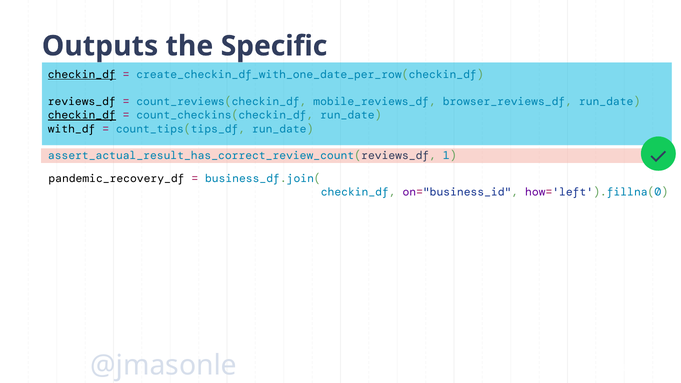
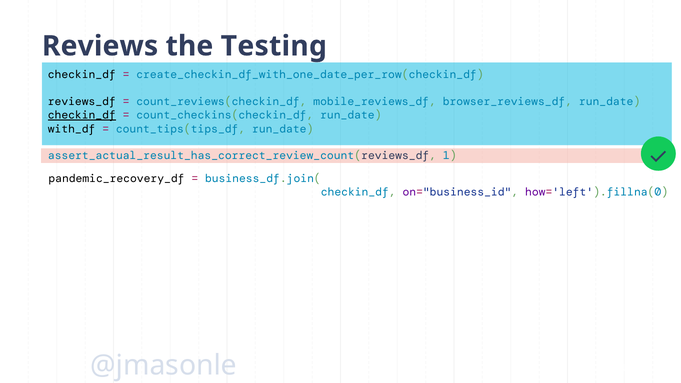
Outputs: Outputs -> Reviews (100, 46)
Specific: Specific -> Testing (274, 46)
checkin_df underline: present -> none (82, 74)
